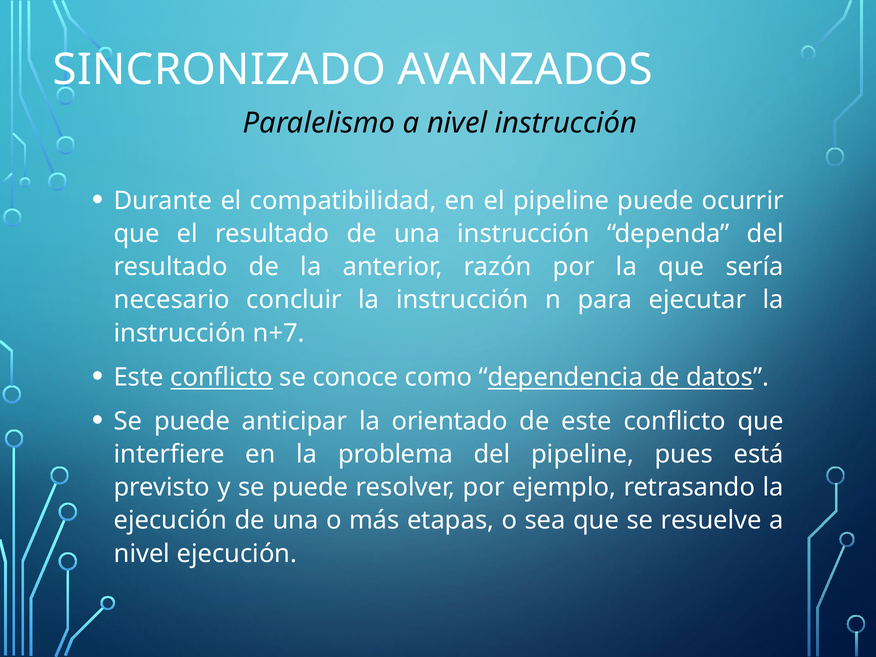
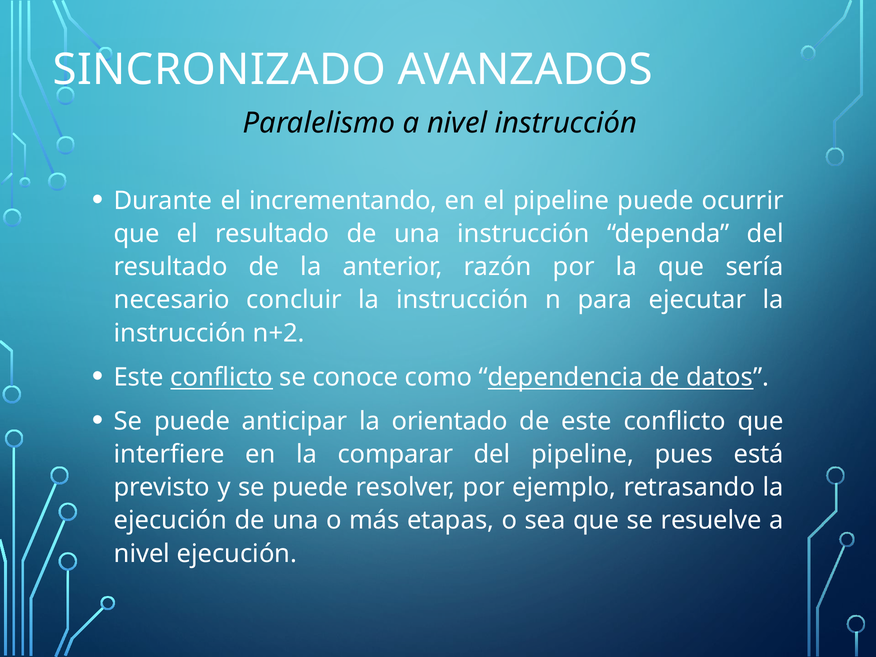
compatibilidad: compatibilidad -> incrementando (343, 201)
n+7: n+7 -> n+2 (279, 333)
problema: problema -> comparar (396, 454)
